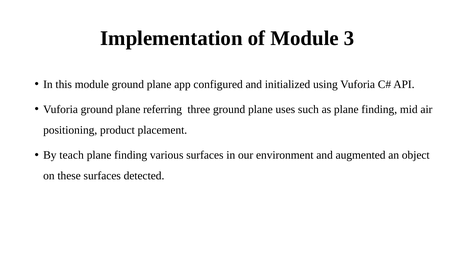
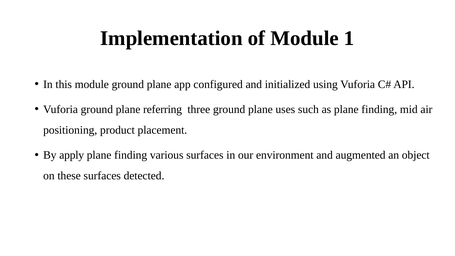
3: 3 -> 1 (349, 38)
teach: teach -> apply (72, 155)
